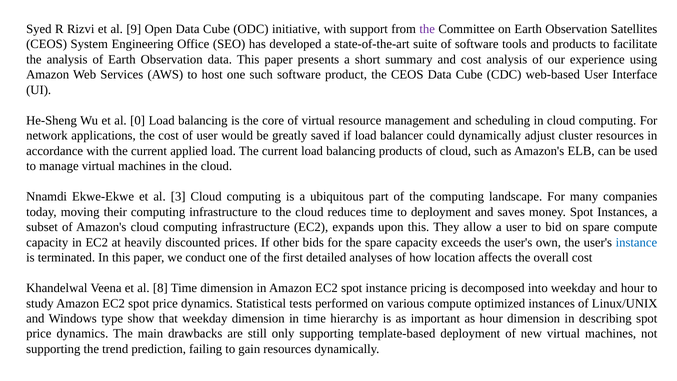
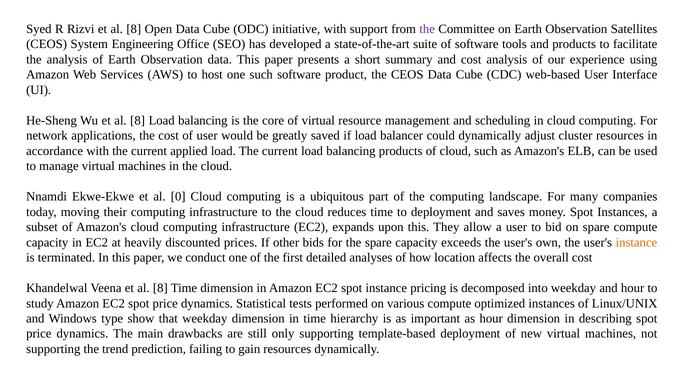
Rizvi et al 9: 9 -> 8 (134, 29)
Wu et al 0: 0 -> 8 (138, 120)
3: 3 -> 0 (178, 197)
instance colour: blue -> orange (636, 242)
